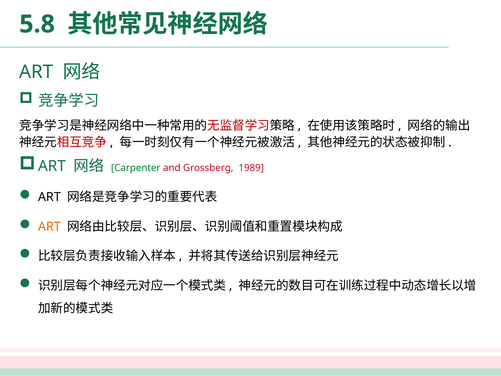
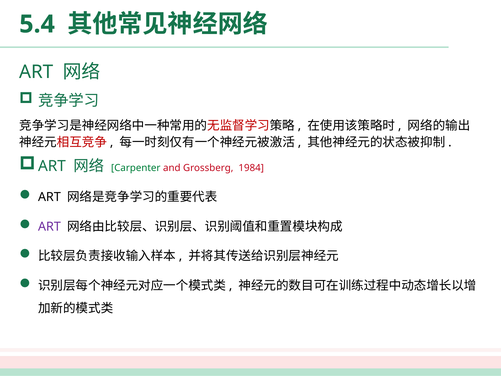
5.8: 5.8 -> 5.4 (37, 24)
1989: 1989 -> 1984 (251, 168)
ART colour: orange -> purple (49, 227)
